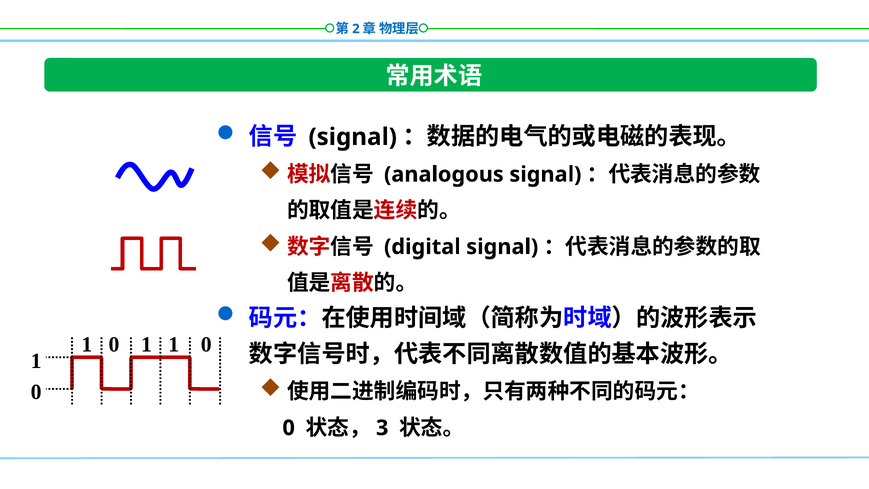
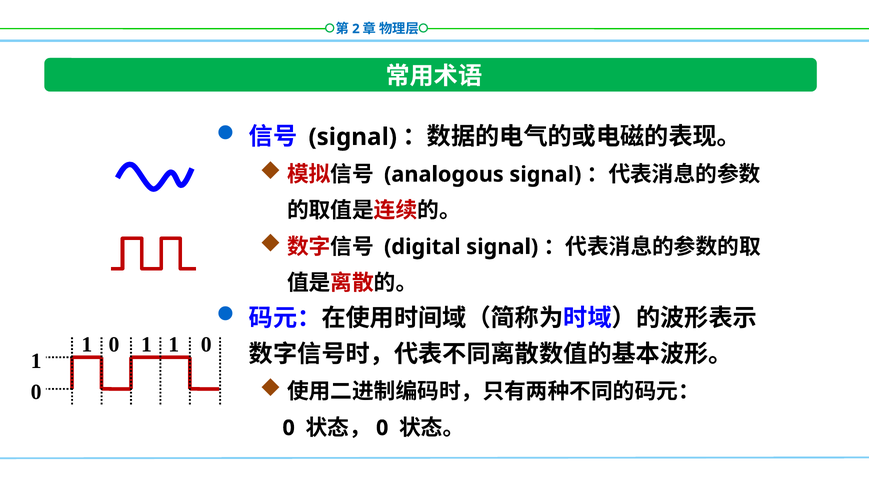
3: 3 -> 0 (382, 428)
